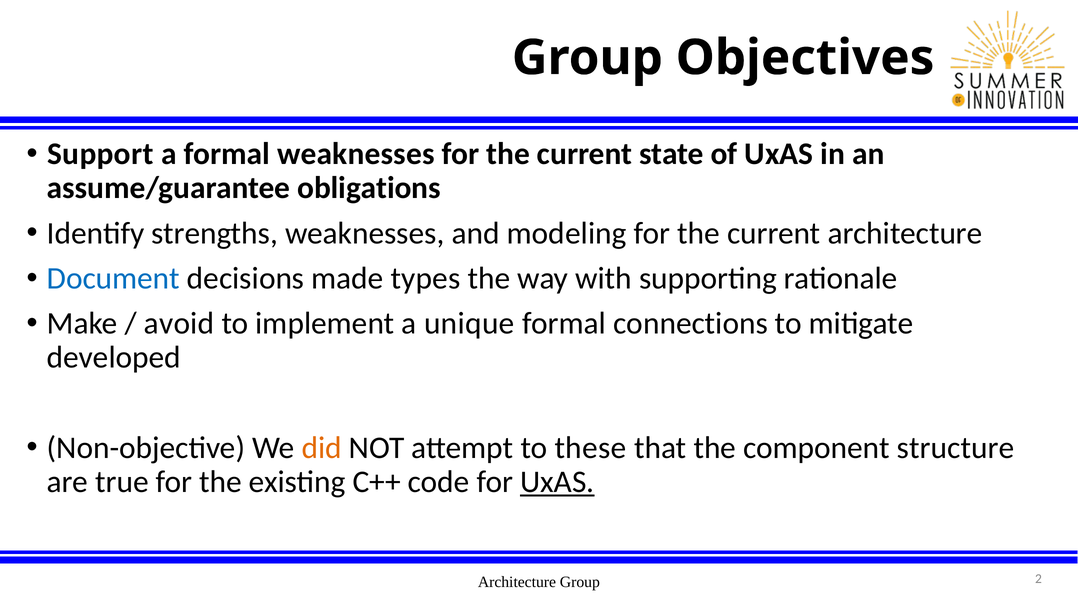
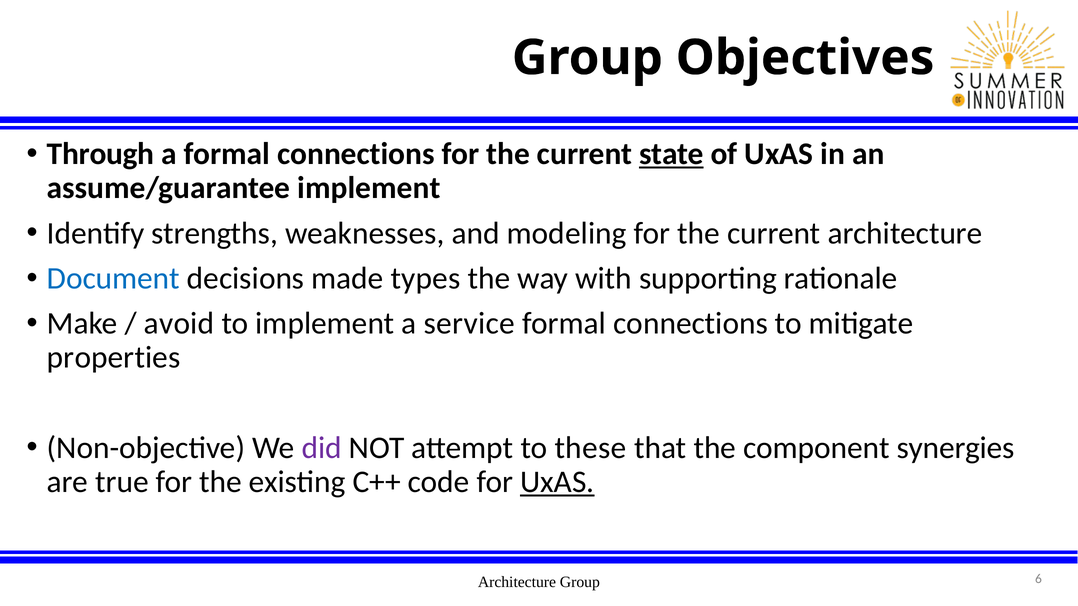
Support: Support -> Through (101, 154)
a formal weaknesses: weaknesses -> connections (356, 154)
state underline: none -> present (671, 154)
assume/guarantee obligations: obligations -> implement (369, 188)
unique: unique -> service (469, 324)
developed: developed -> properties (114, 358)
did colour: orange -> purple (322, 448)
structure: structure -> synergies (956, 448)
2: 2 -> 6 (1038, 579)
